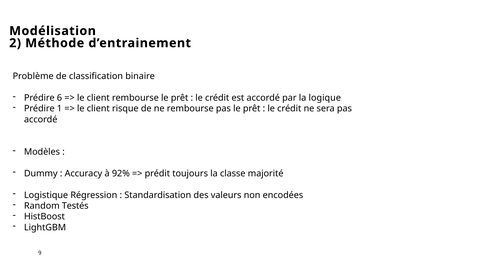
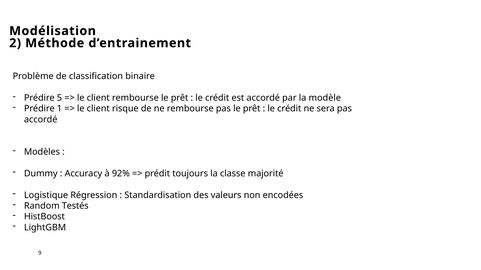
6: 6 -> 5 (59, 98)
logique: logique -> modèle (325, 98)
